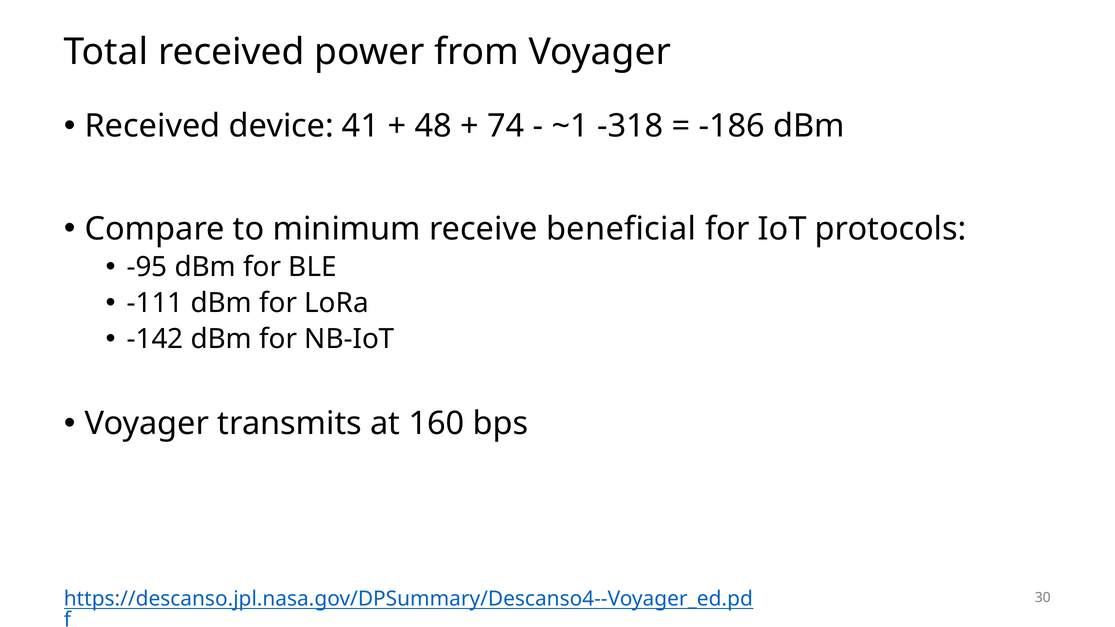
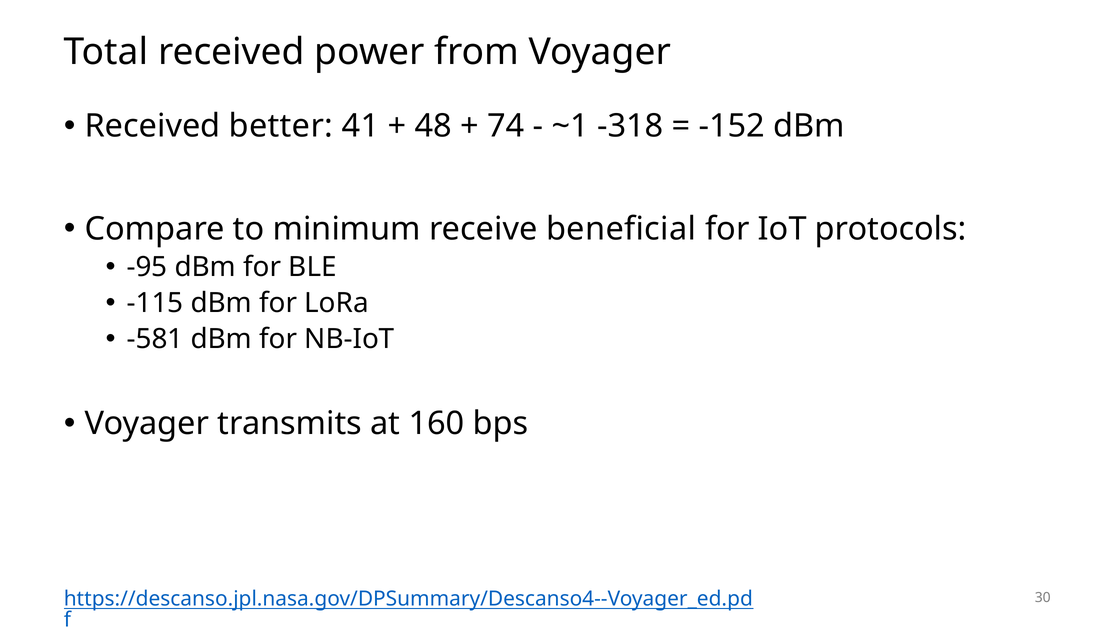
device: device -> better (281, 126)
-186: -186 -> -152 (732, 126)
-111: -111 -> -115 (155, 303)
-142: -142 -> -581 (155, 339)
